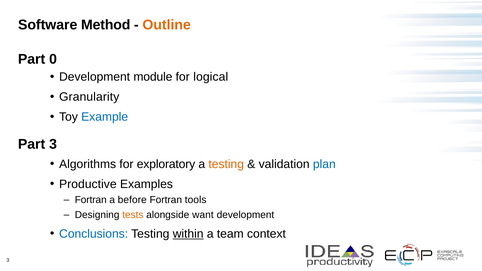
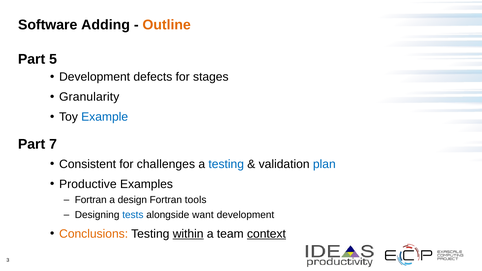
Method: Method -> Adding (106, 25)
0: 0 -> 5 (53, 59)
module: module -> defects (153, 77)
logical: logical -> stages (211, 77)
Part 3: 3 -> 7 (53, 144)
Algorithms: Algorithms -> Consistent (88, 164)
exploratory: exploratory -> challenges (166, 164)
testing colour: orange -> blue (226, 164)
before: before -> design (132, 200)
tests colour: orange -> blue (133, 215)
Conclusions colour: blue -> orange (94, 234)
context underline: none -> present (266, 234)
